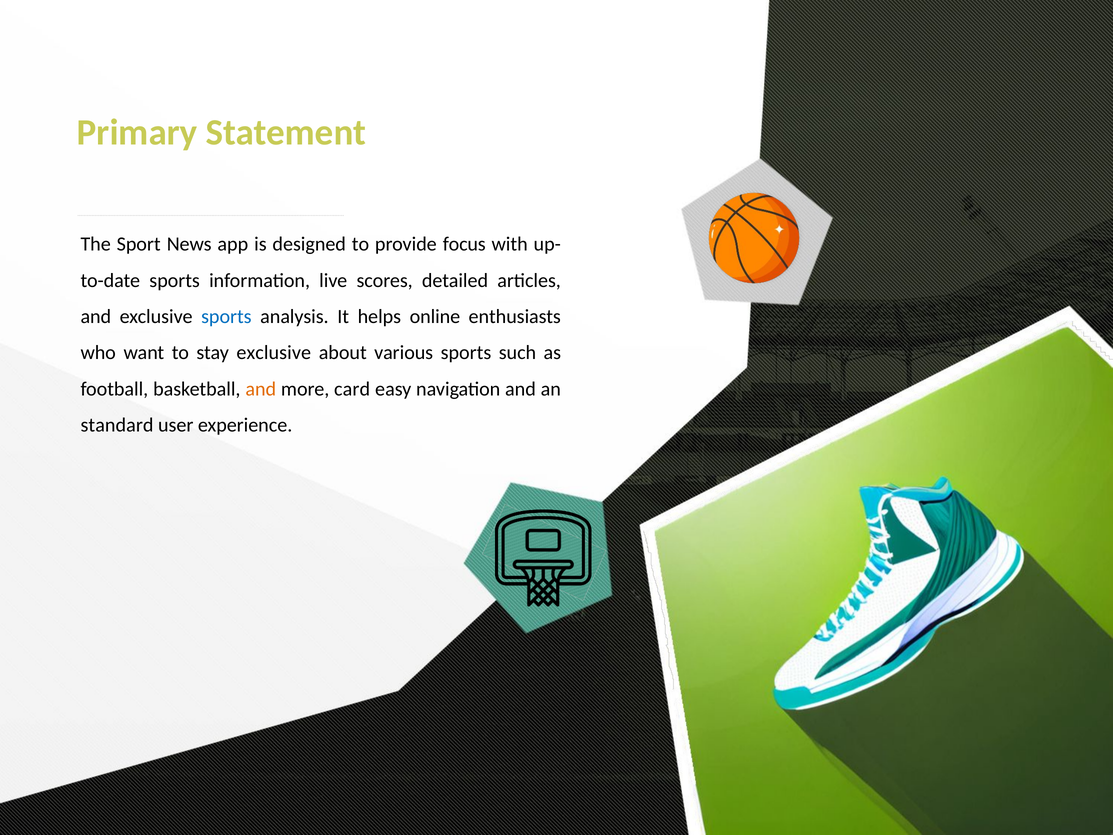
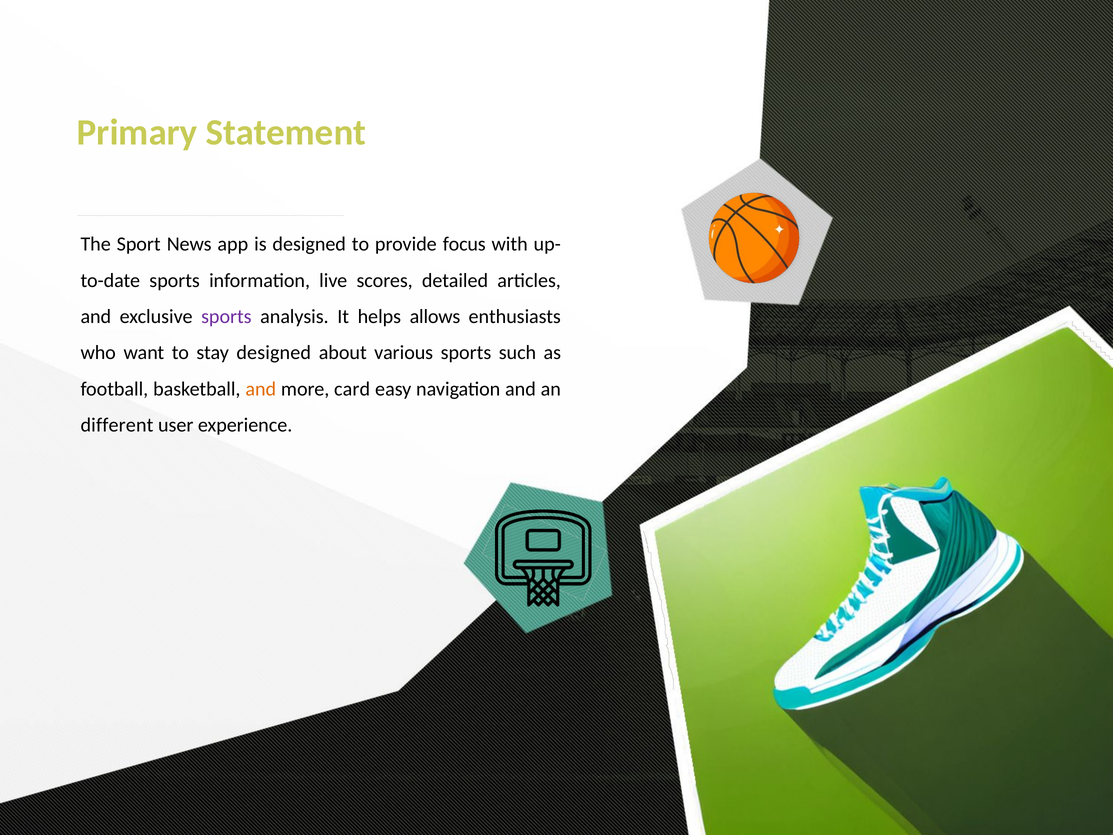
sports colour: blue -> purple (226, 316)
online: online -> allows (435, 316)
stay exclusive: exclusive -> designed (274, 353)
standard: standard -> different (117, 425)
